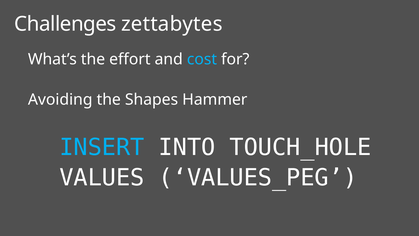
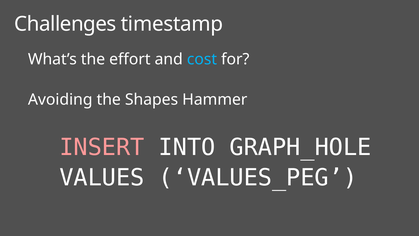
zettabytes: zettabytes -> timestamp (172, 24)
INSERT colour: light blue -> pink (102, 147)
TOUCH_HOLE: TOUCH_HOLE -> GRAPH_HOLE (300, 147)
